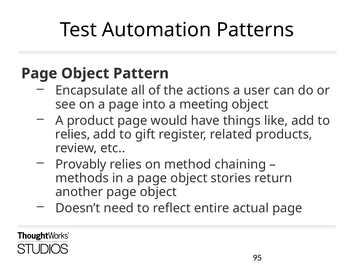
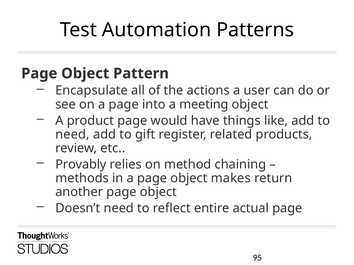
relies: relies -> need (73, 135)
stories: stories -> makes (231, 178)
